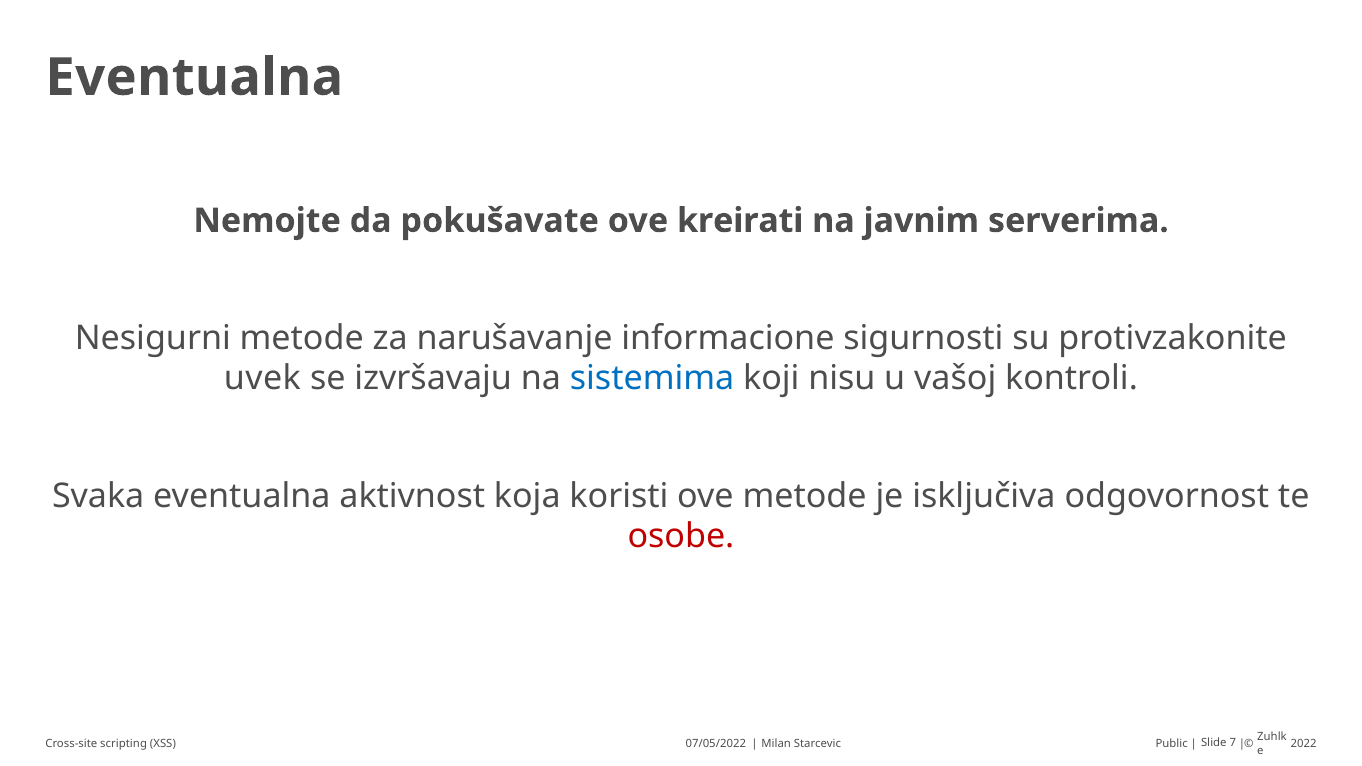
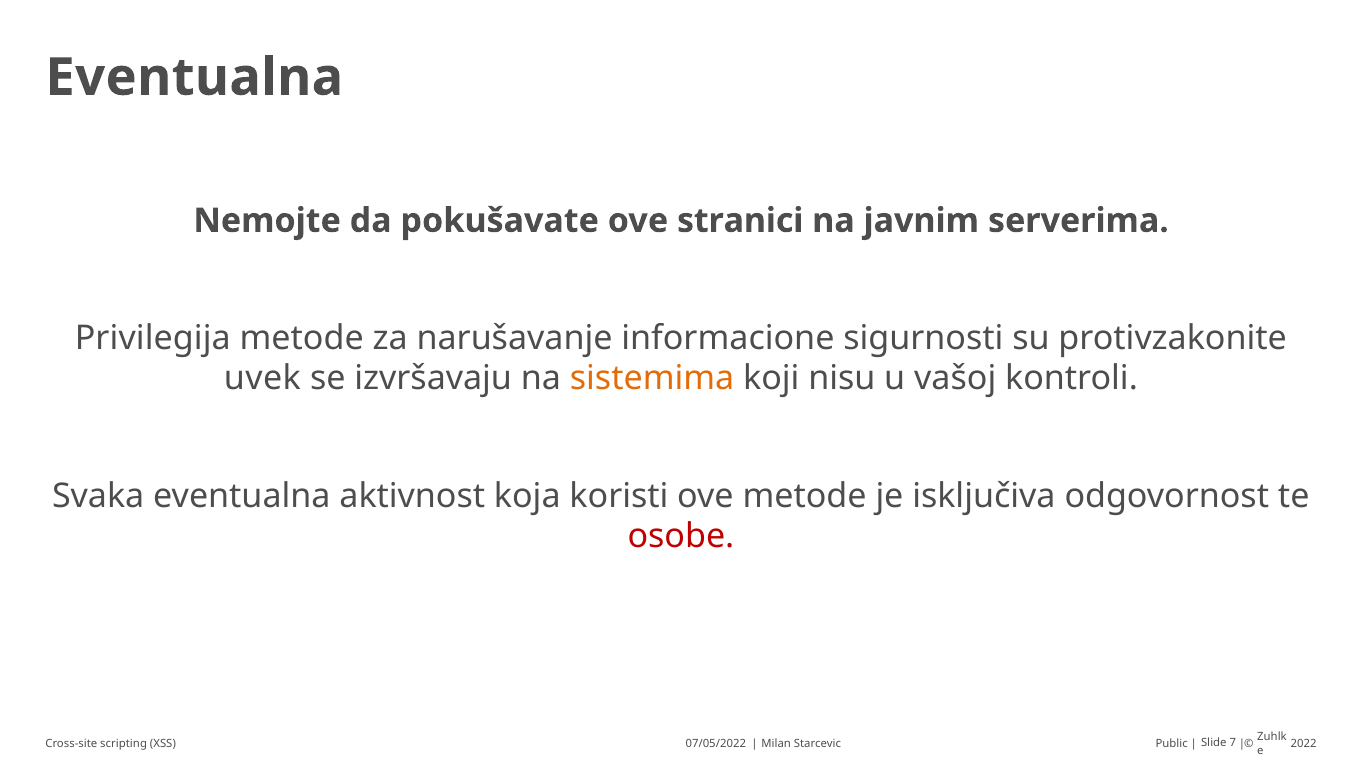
kreirati: kreirati -> stranici (740, 221)
Nesigurni: Nesigurni -> Privilegija (153, 338)
sistemima colour: blue -> orange (652, 378)
